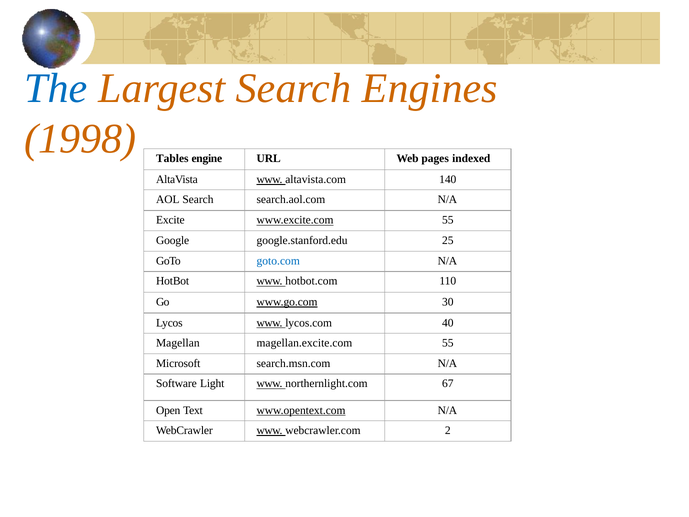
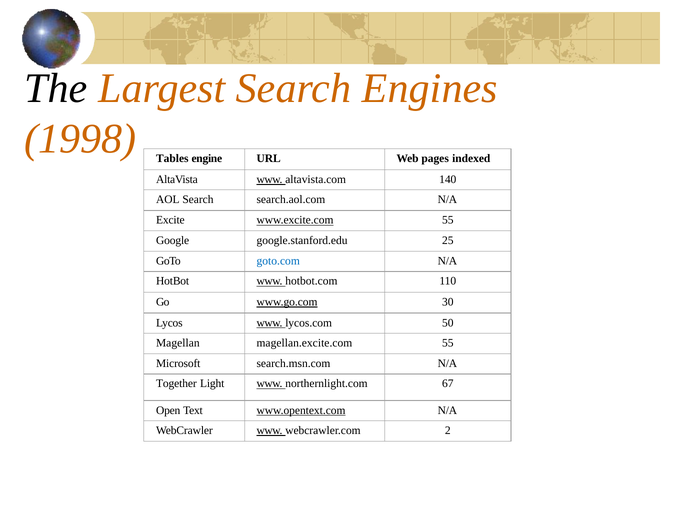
The colour: blue -> black (56, 88)
40: 40 -> 50 (448, 323)
Software: Software -> Together (176, 383)
